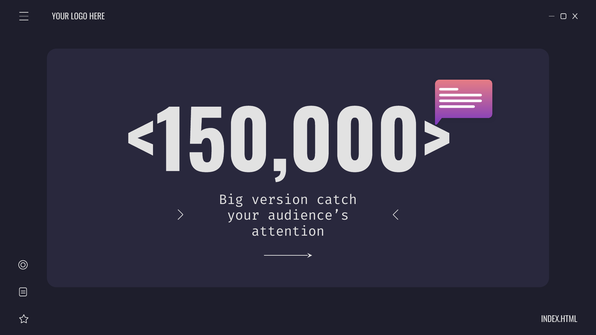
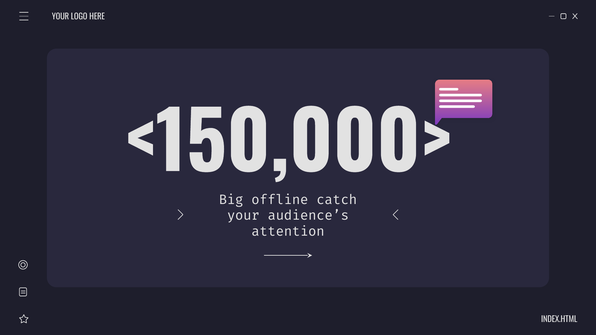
version: version -> offline (280, 200)
